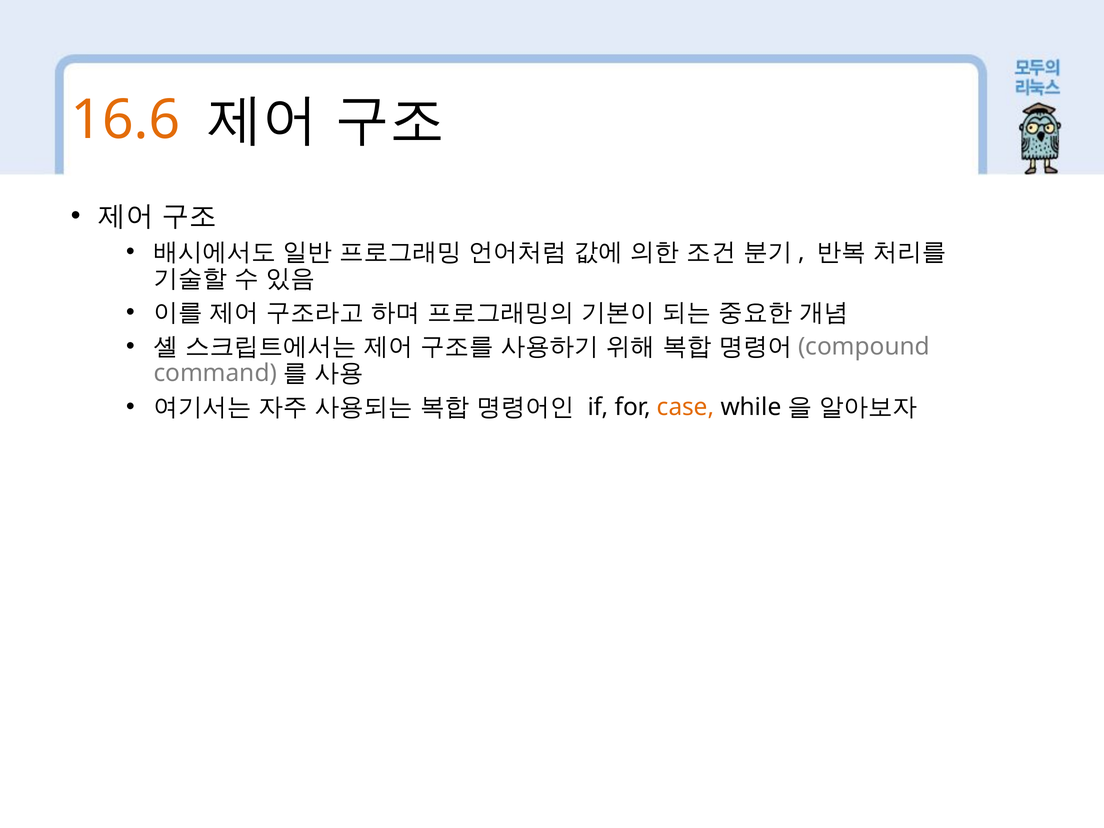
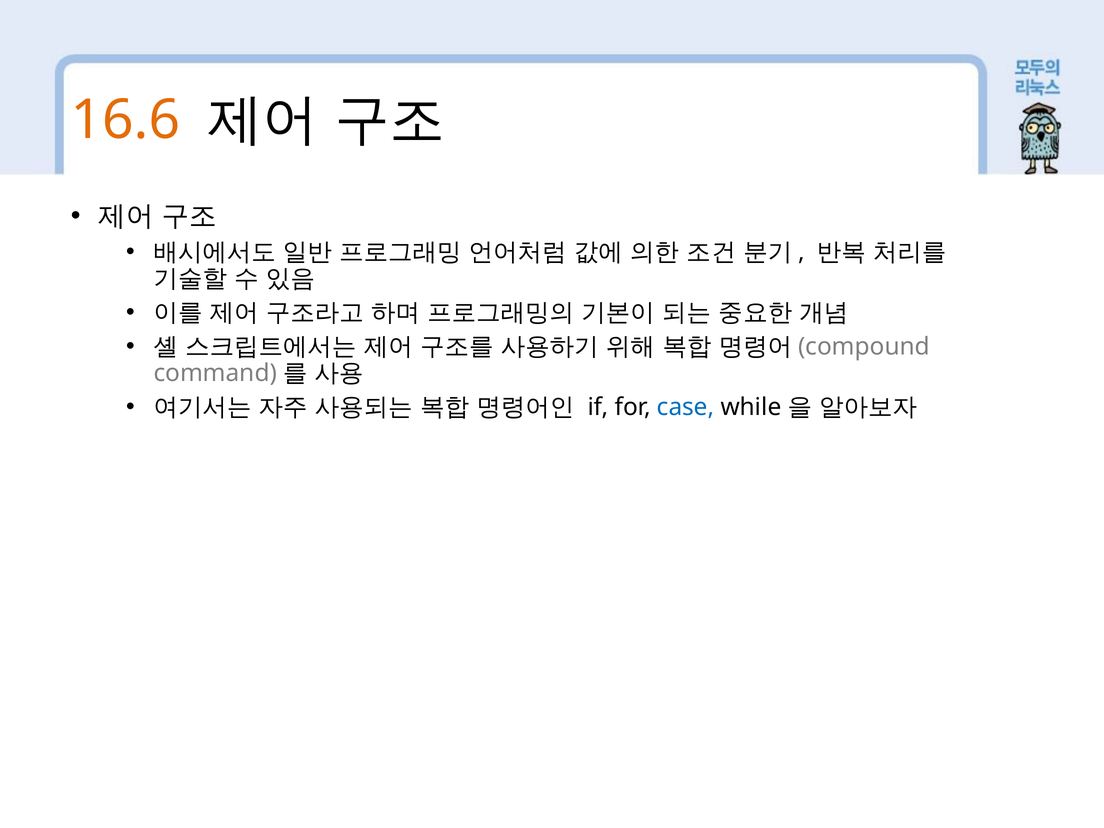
case colour: orange -> blue (686, 407)
